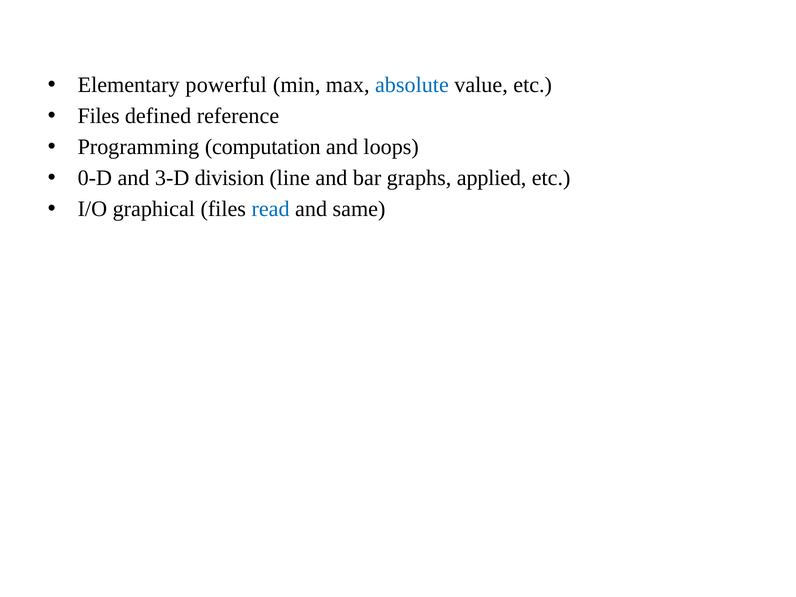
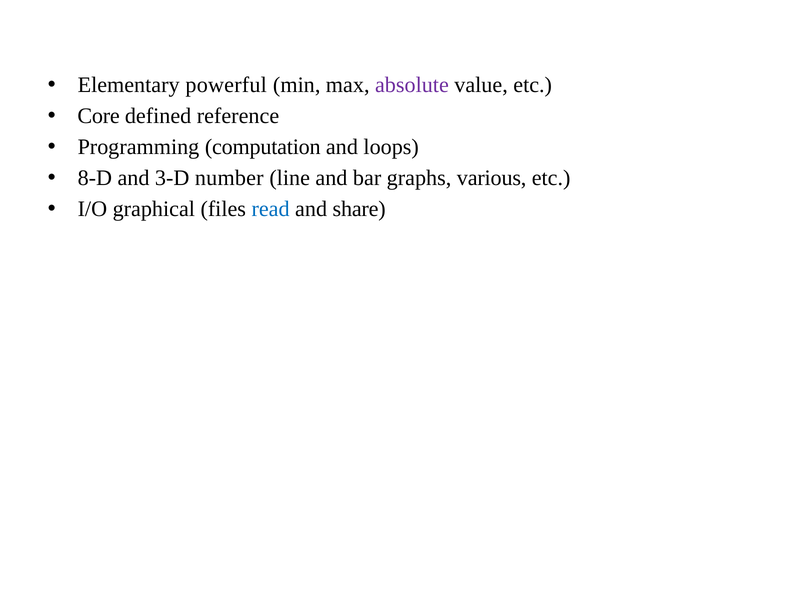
absolute colour: blue -> purple (412, 85)
Files: Files -> Core (99, 116)
0-D: 0-D -> 8-D (95, 178)
division: division -> number (229, 178)
applied: applied -> various (492, 178)
same: same -> share (359, 209)
